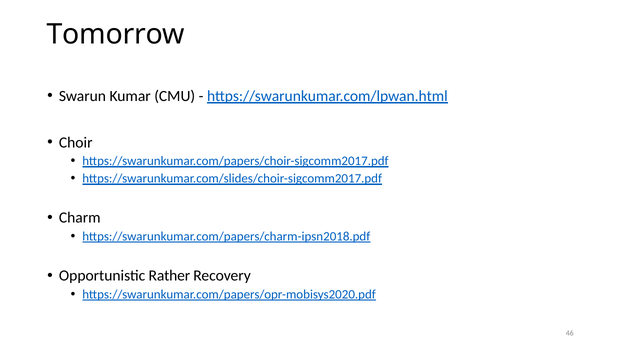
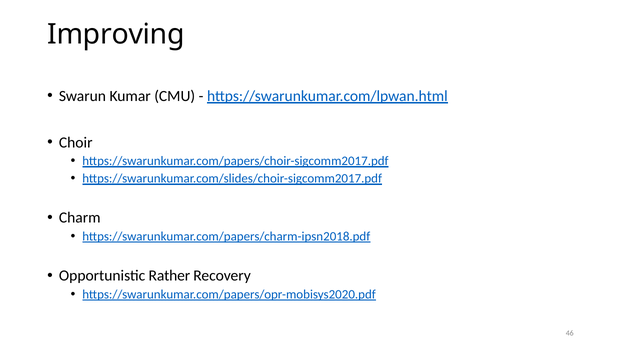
Tomorrow: Tomorrow -> Improving (116, 34)
